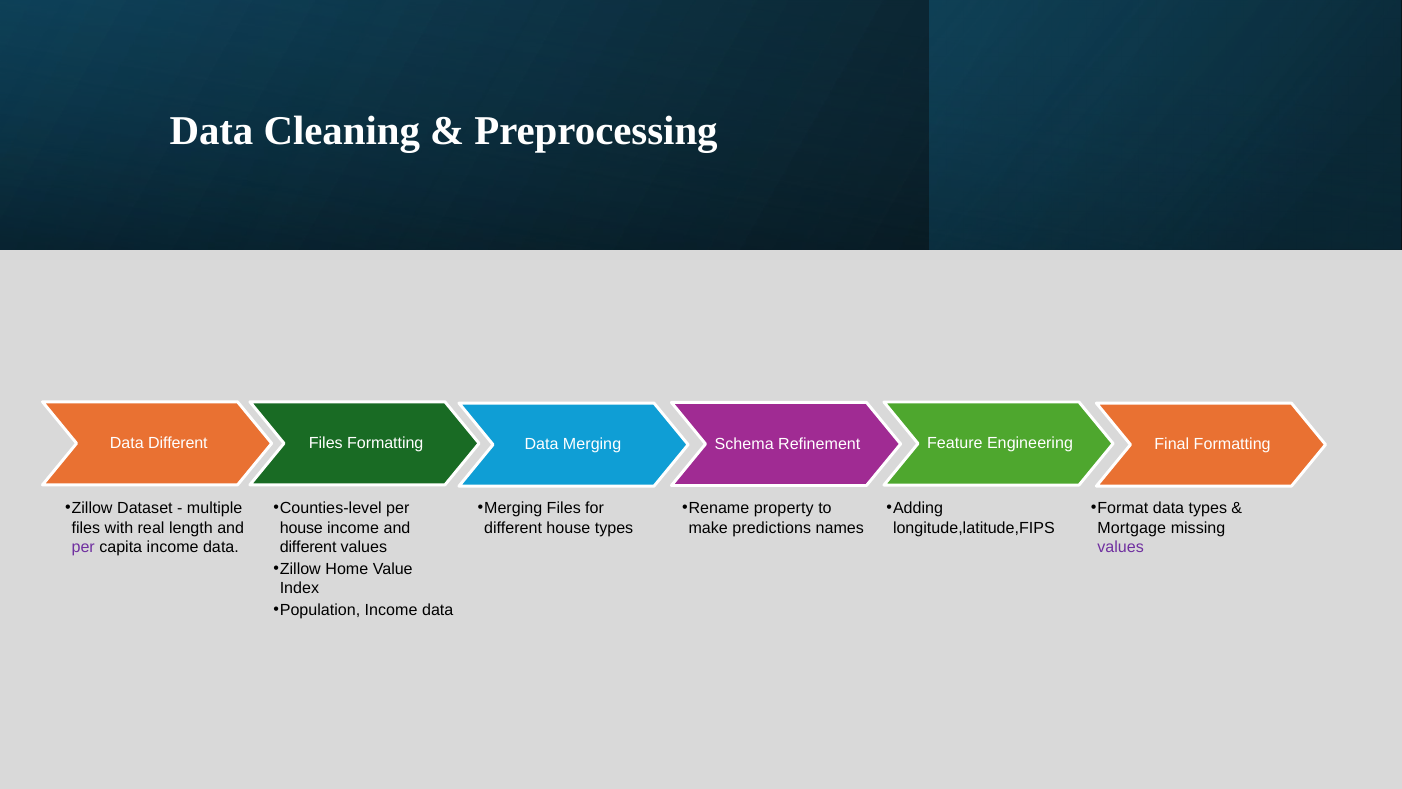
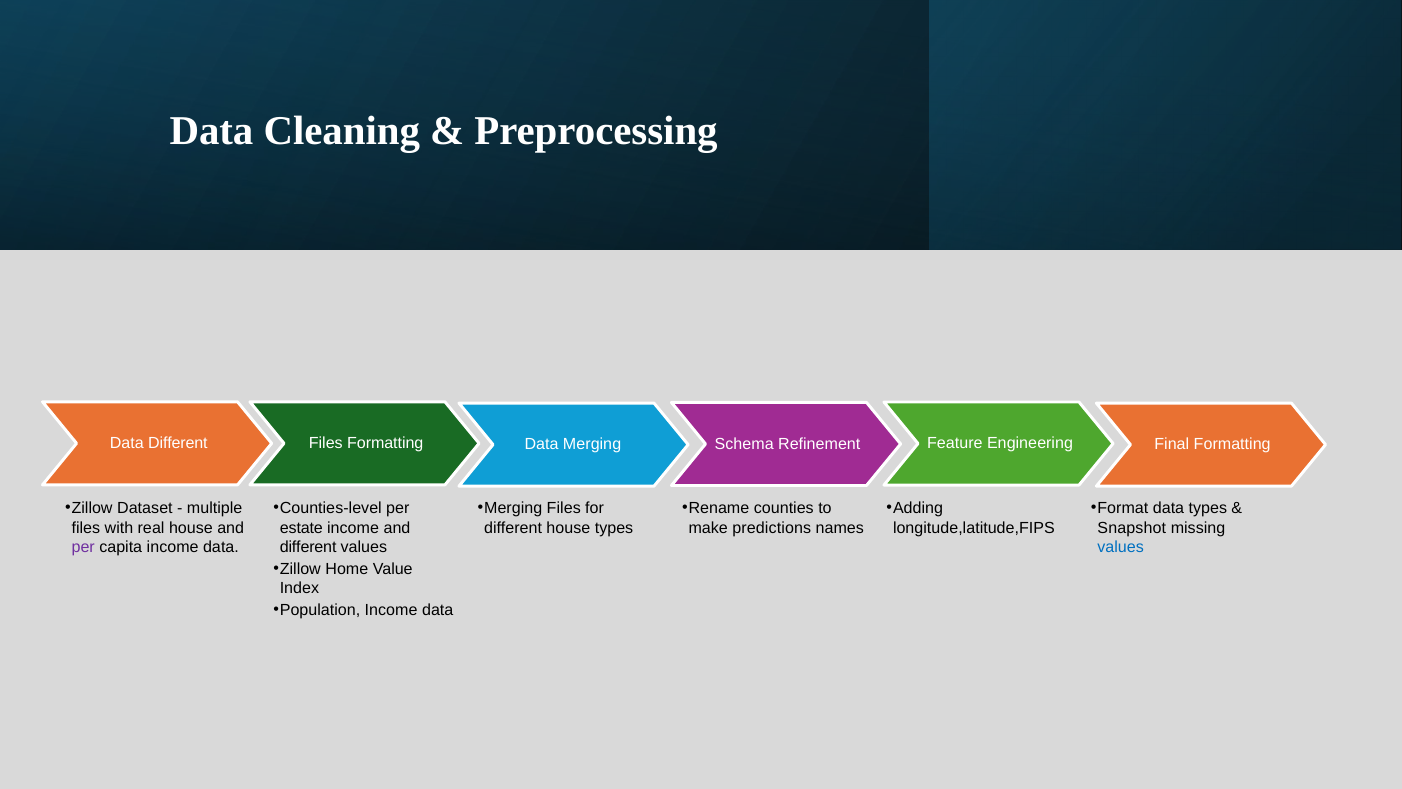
property: property -> counties (784, 508)
real length: length -> house (191, 528)
house: house -> estate (301, 528)
Mortgage: Mortgage -> Snapshot (1132, 528)
values colour: purple -> blue (1121, 547)
